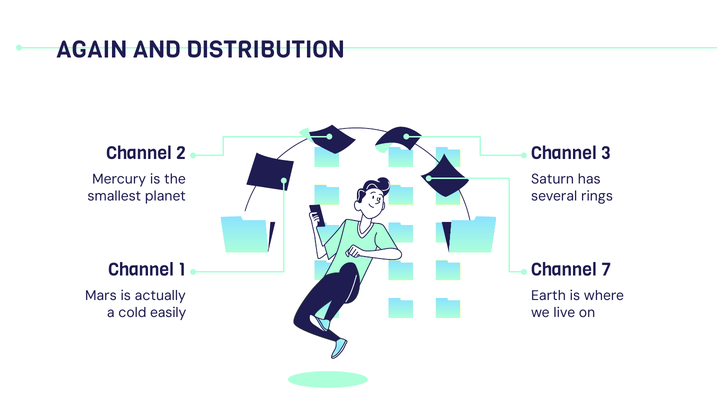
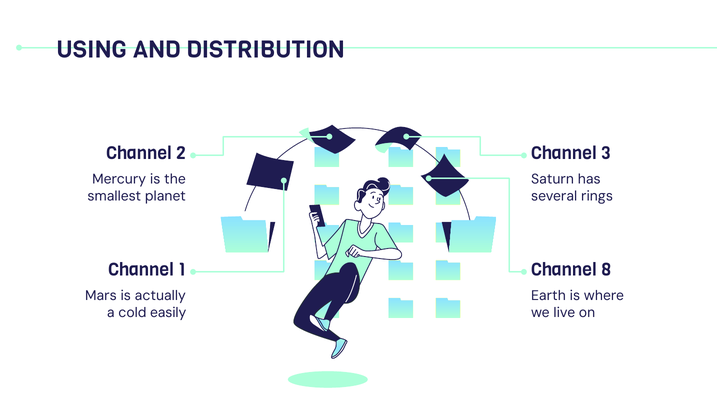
AGAIN: AGAIN -> USING (92, 50)
7: 7 -> 8 (606, 270)
